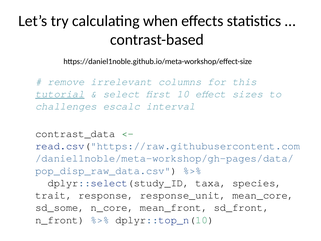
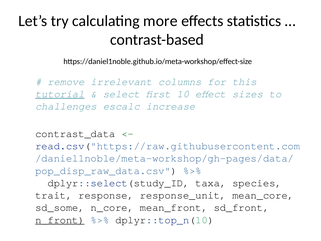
when: when -> more (160, 21)
interval: interval -> increase (171, 106)
n_front underline: none -> present (60, 220)
